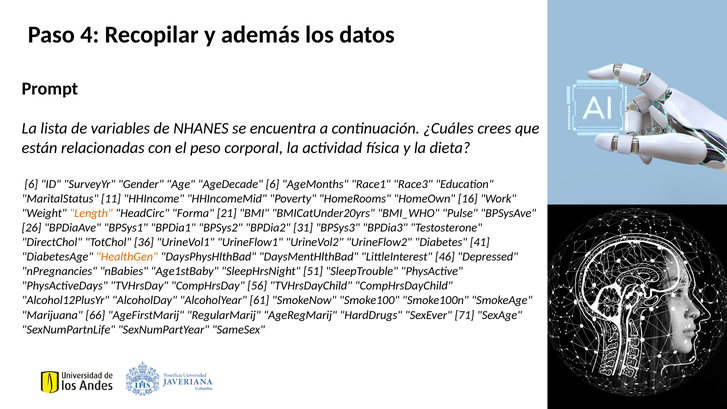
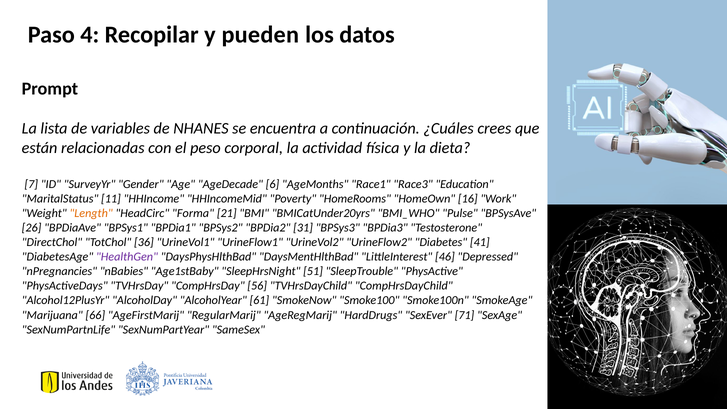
además: además -> pueden (260, 35)
6: 6 -> 7 (31, 184)
HealthGen colour: orange -> purple (127, 257)
